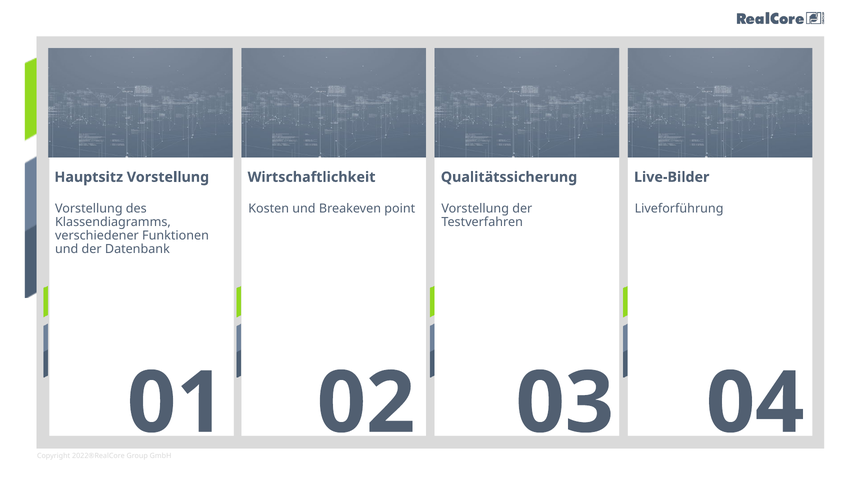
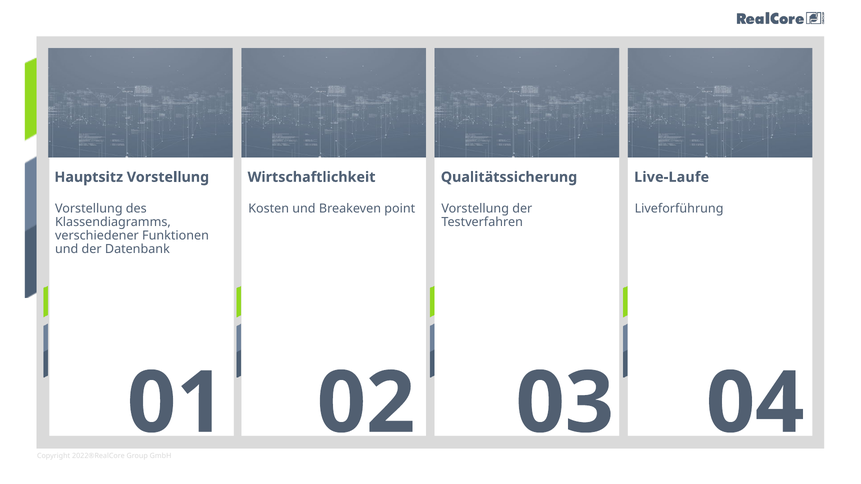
Live-Bilder: Live-Bilder -> Live-Laufe (672, 177)
